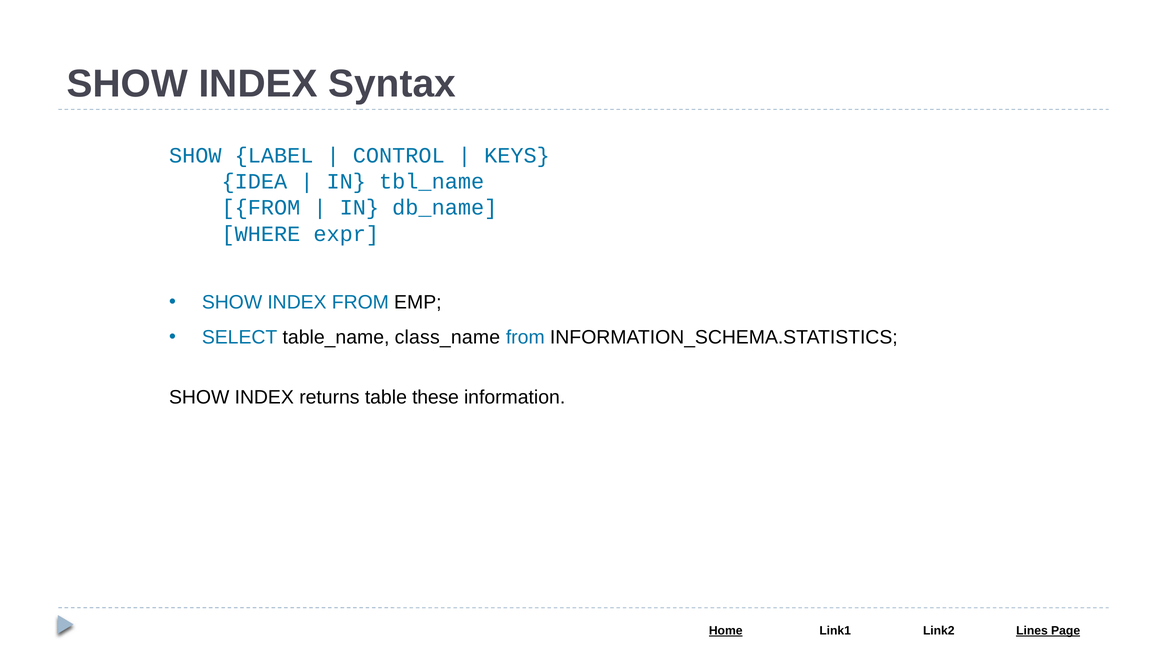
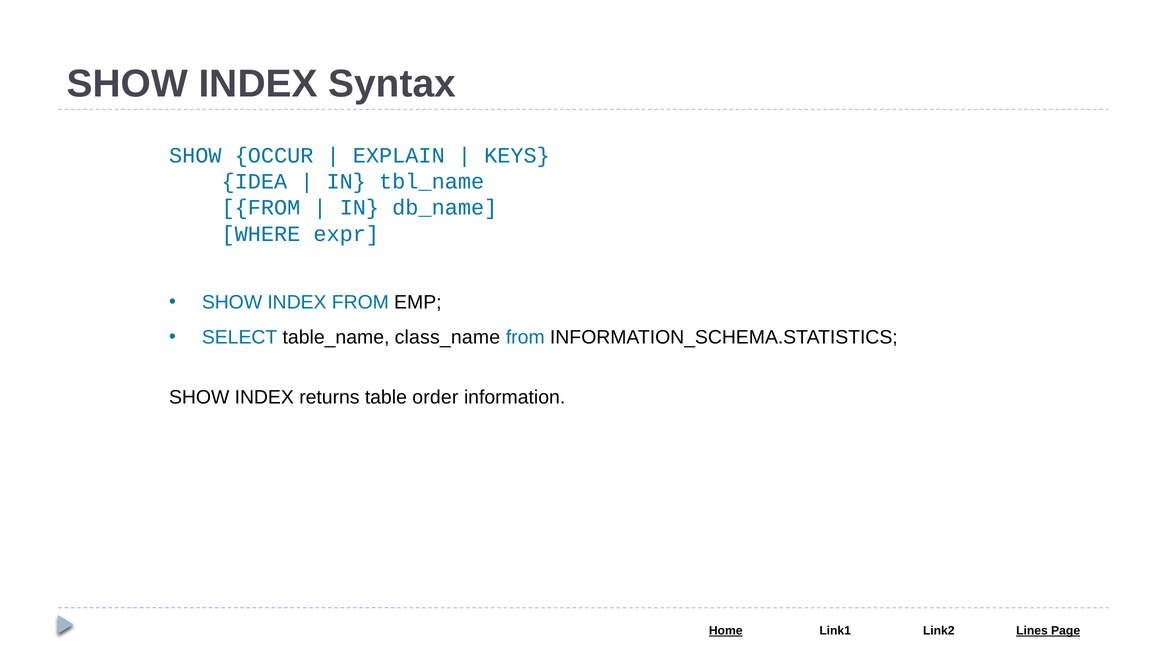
LABEL: LABEL -> OCCUR (274, 155)
CONTROL: CONTROL -> EXPLAIN (399, 155)
these: these -> order (435, 398)
